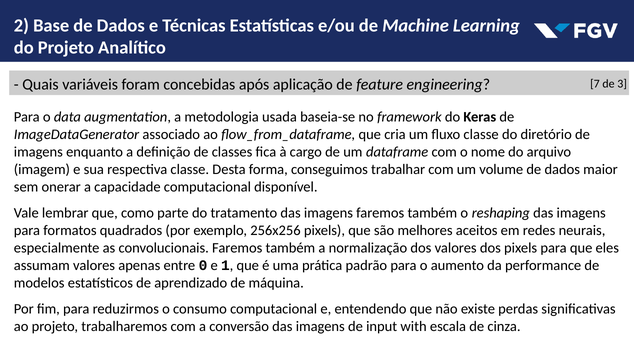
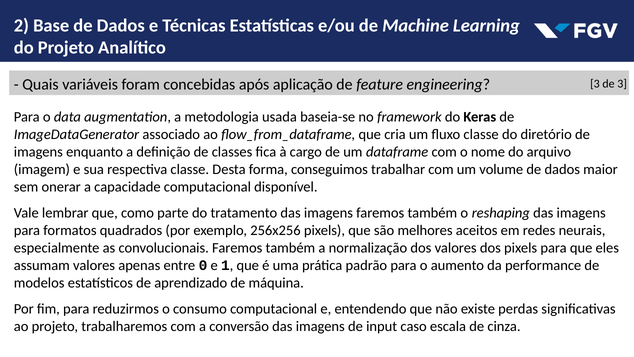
engineering 7: 7 -> 3 (595, 84)
with: with -> caso (414, 326)
